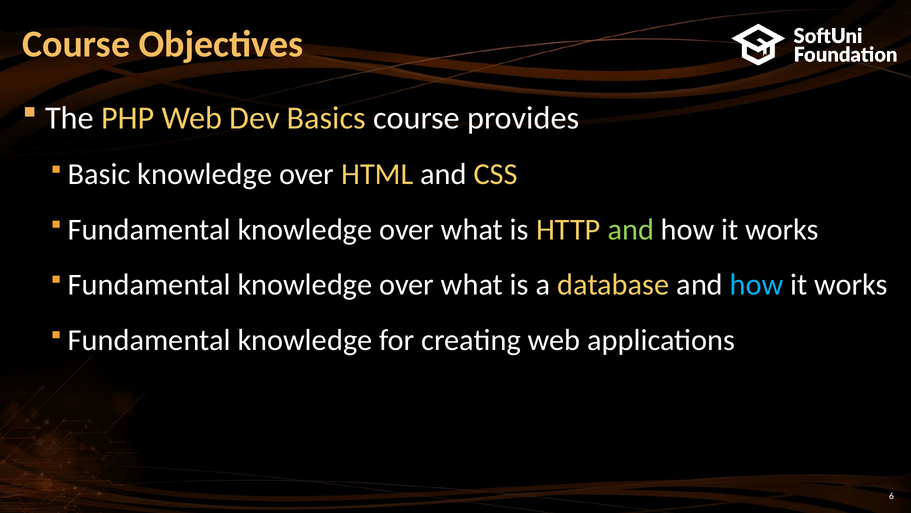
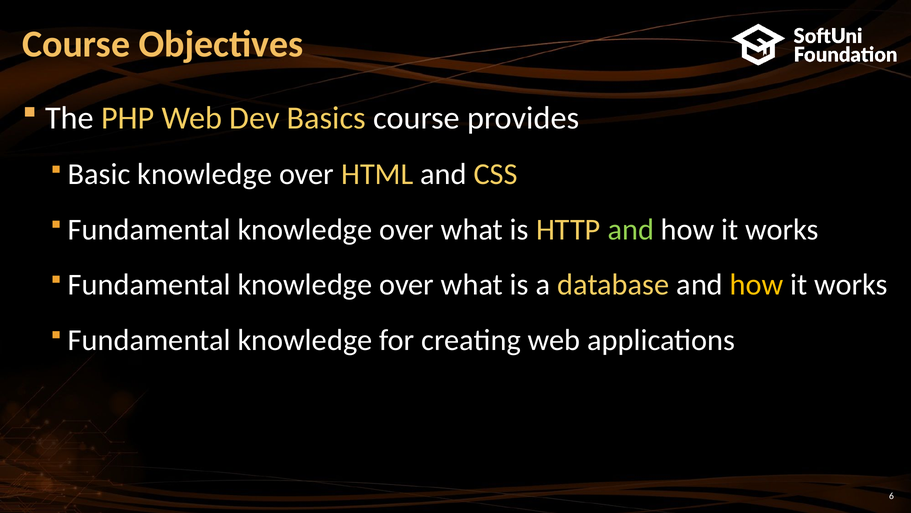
how colour: light blue -> yellow (757, 285)
